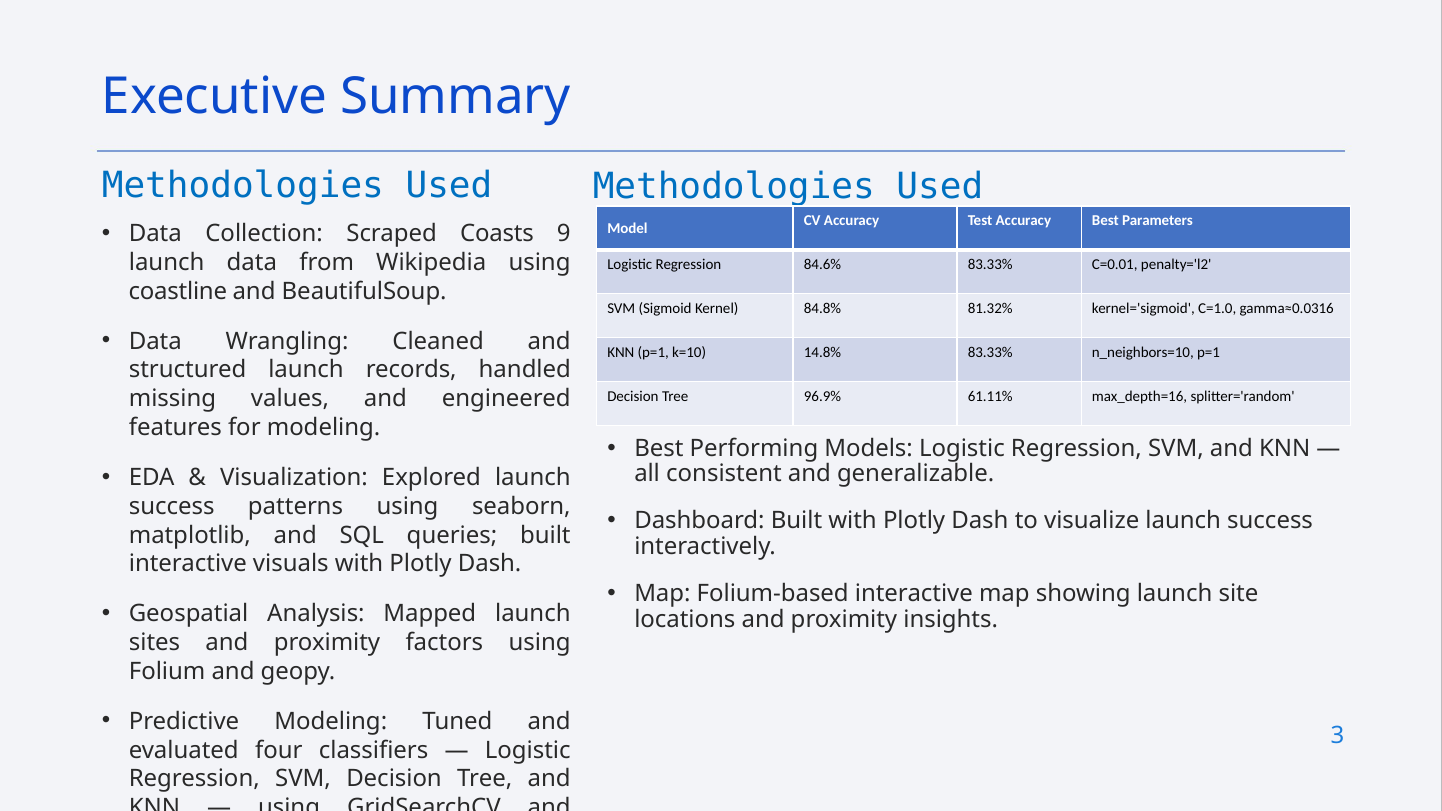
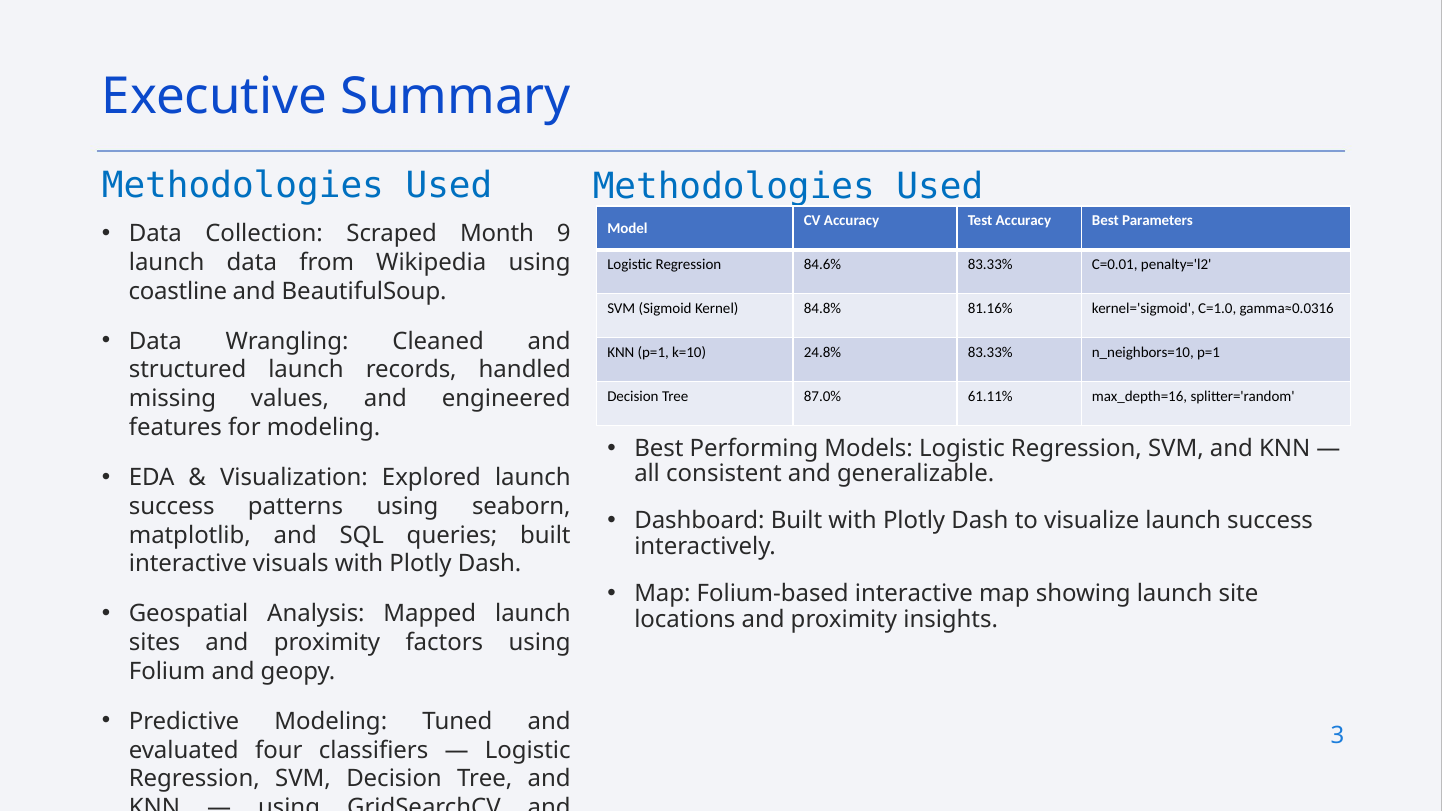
Coasts: Coasts -> Month (497, 234)
81.32%: 81.32% -> 81.16% (990, 308)
14.8%: 14.8% -> 24.8% (823, 352)
96.9%: 96.9% -> 87.0% (823, 396)
